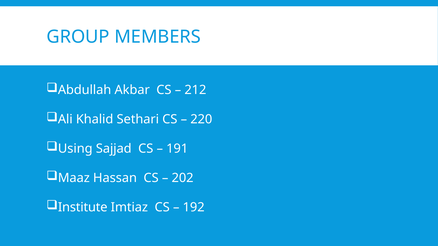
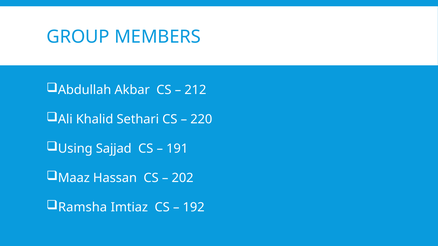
Institute: Institute -> Ramsha (83, 208)
